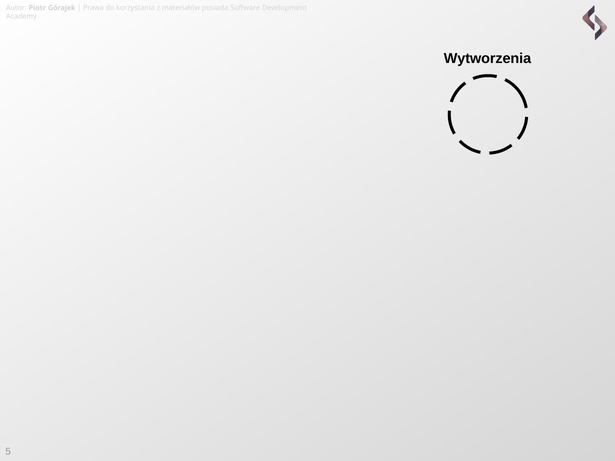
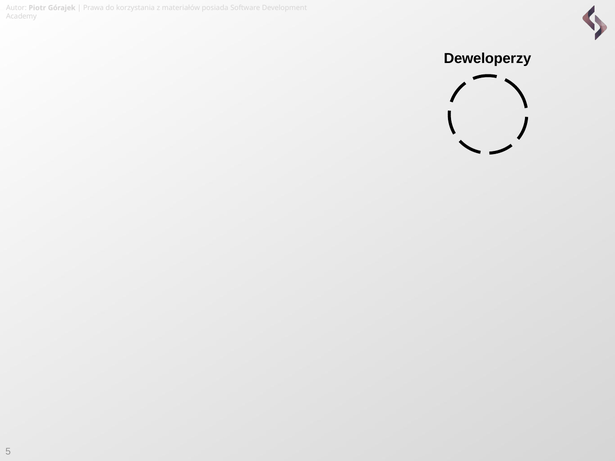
Wytworzenia: Wytworzenia -> Deweloperzy (487, 58)
